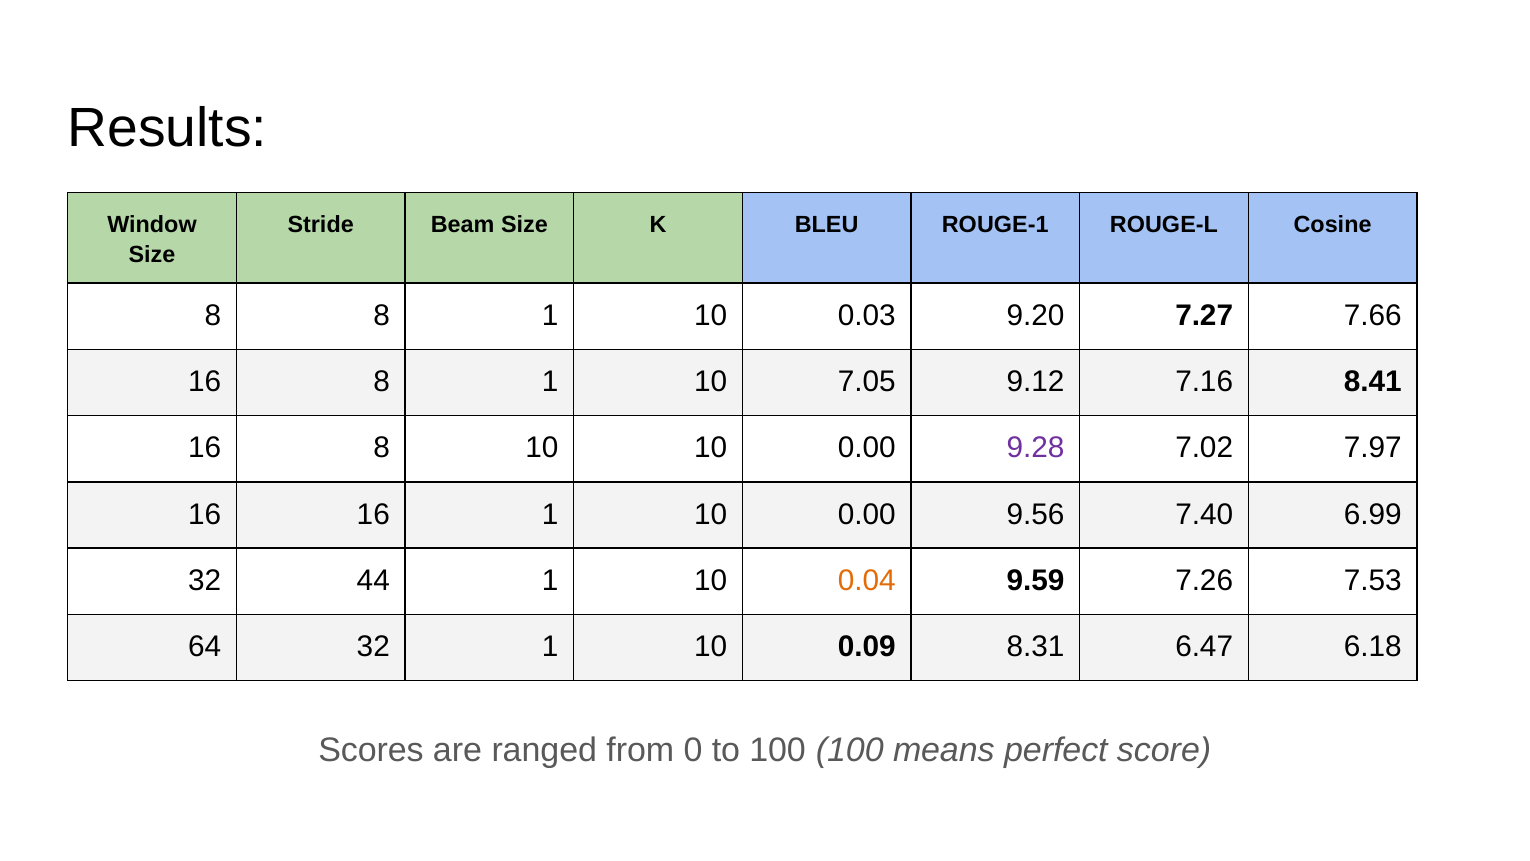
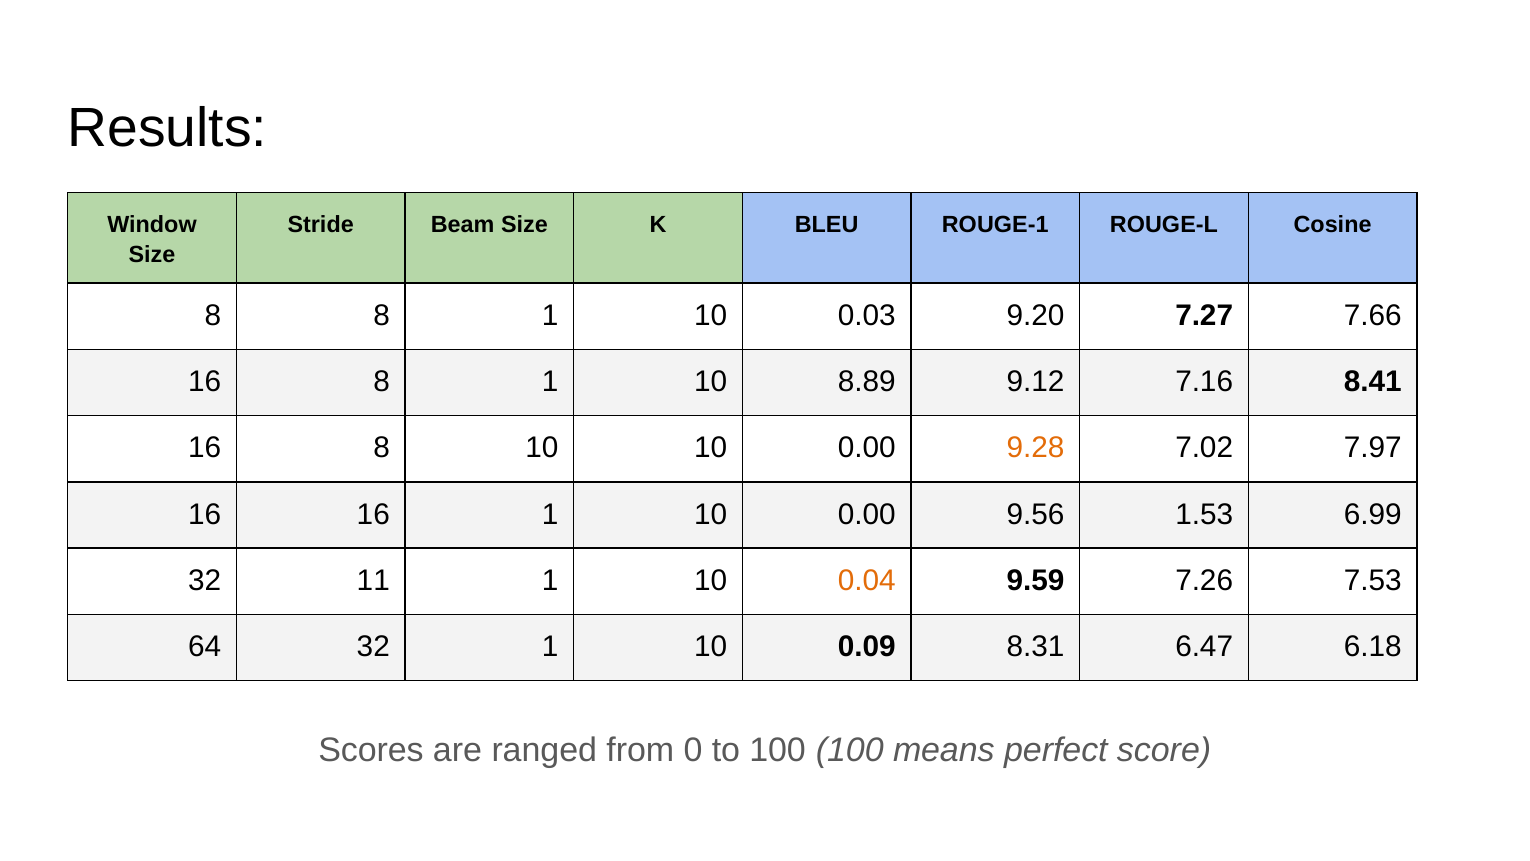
7.05: 7.05 -> 8.89 (867, 382)
9.28 colour: purple -> orange (1036, 448)
7.40: 7.40 -> 1.53 (1204, 514)
44: 44 -> 11 (373, 580)
